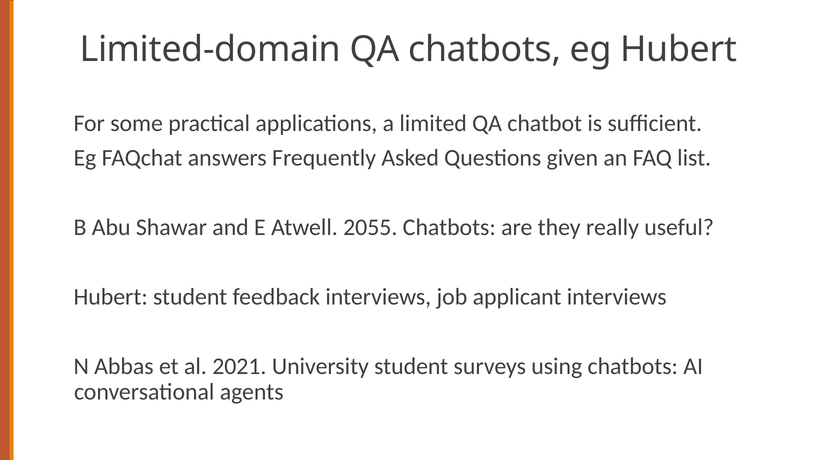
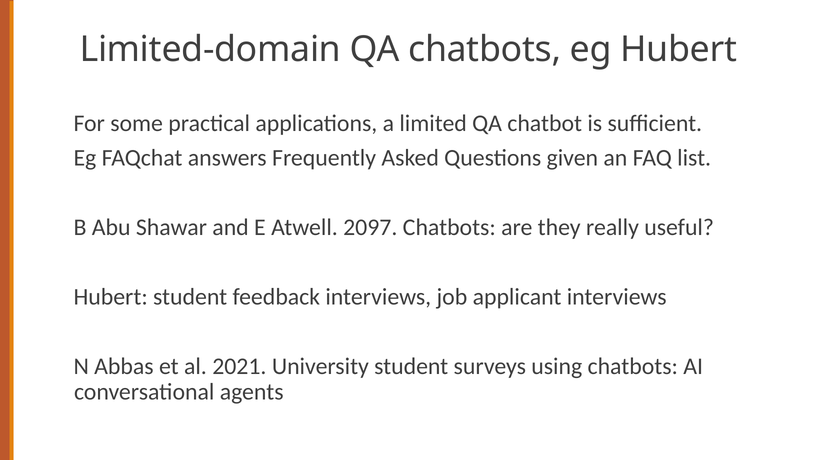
2055: 2055 -> 2097 (370, 227)
